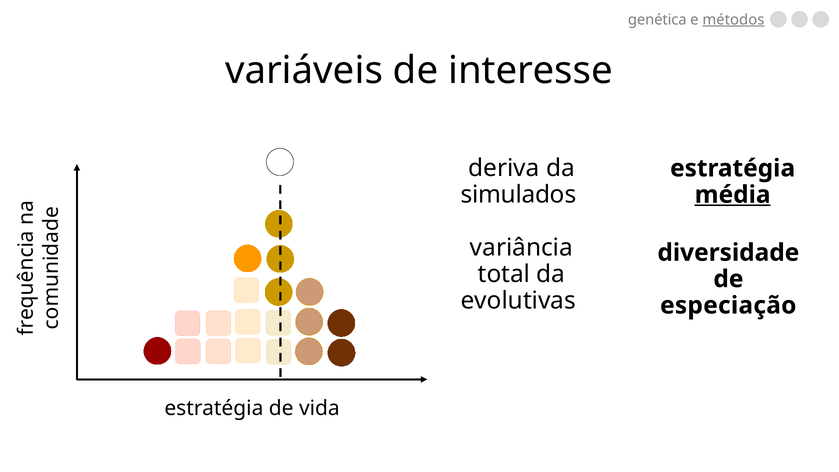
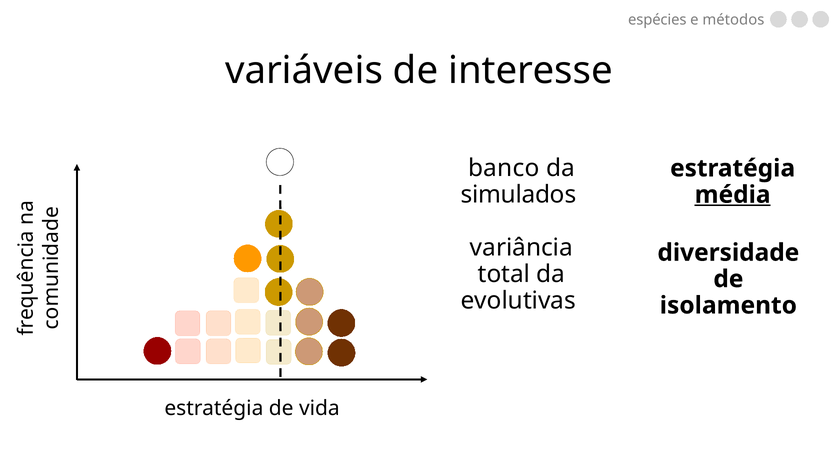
genética: genética -> espécies (657, 20)
métodos underline: present -> none (733, 20)
deriva: deriva -> banco (504, 168)
especiação: especiação -> isolamento (728, 305)
